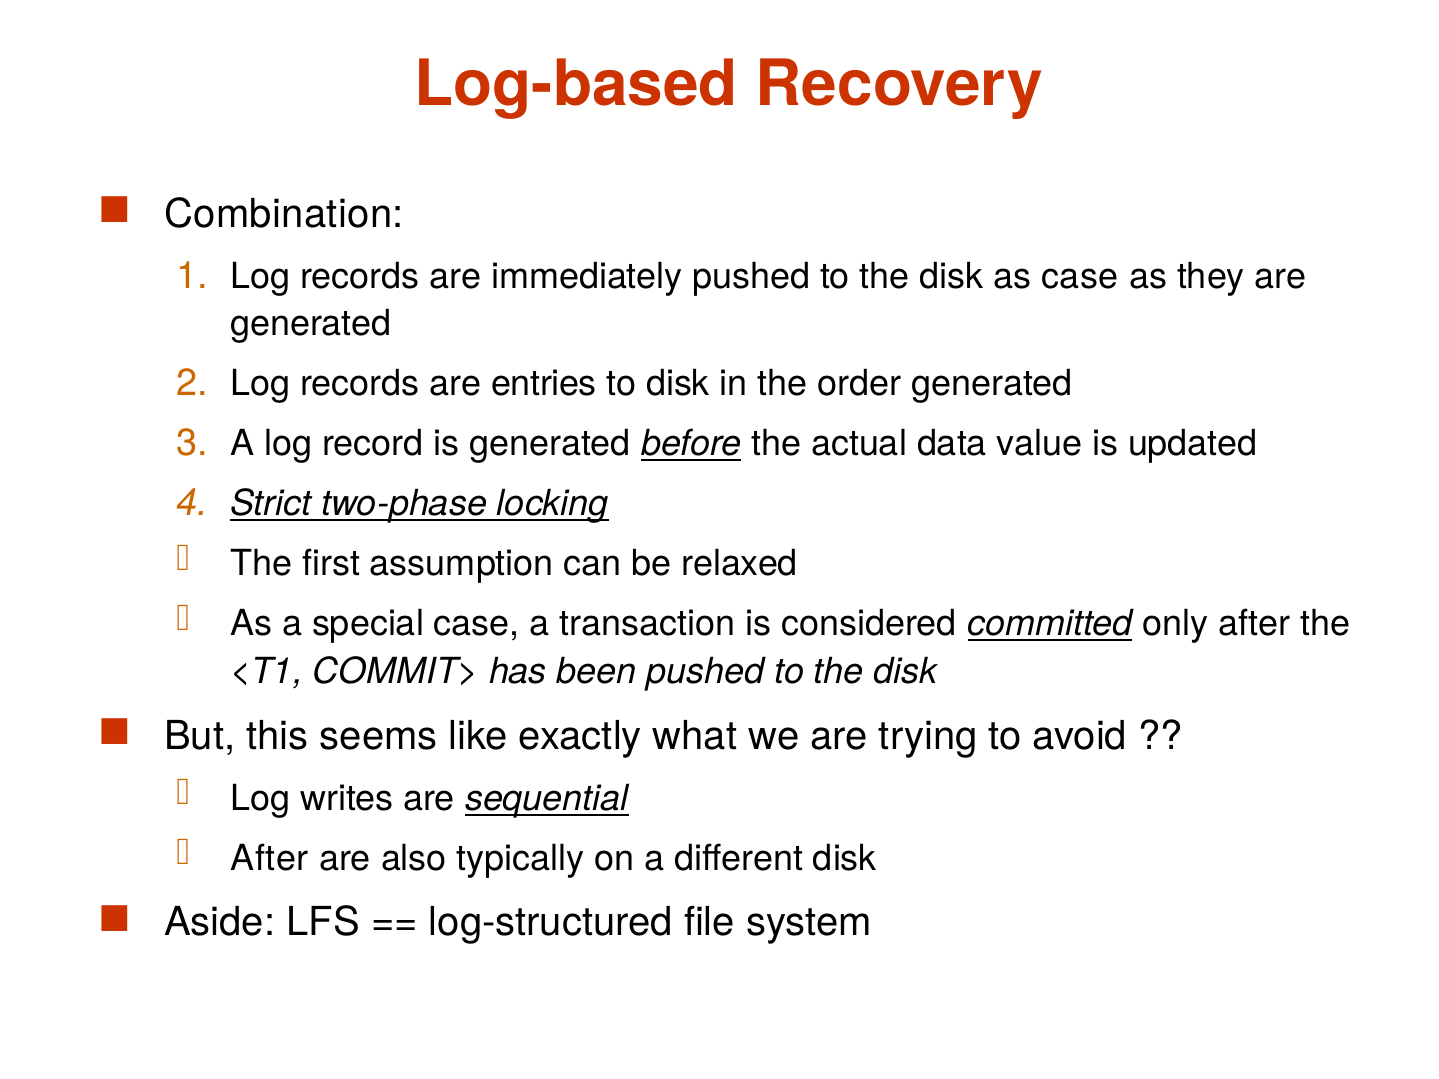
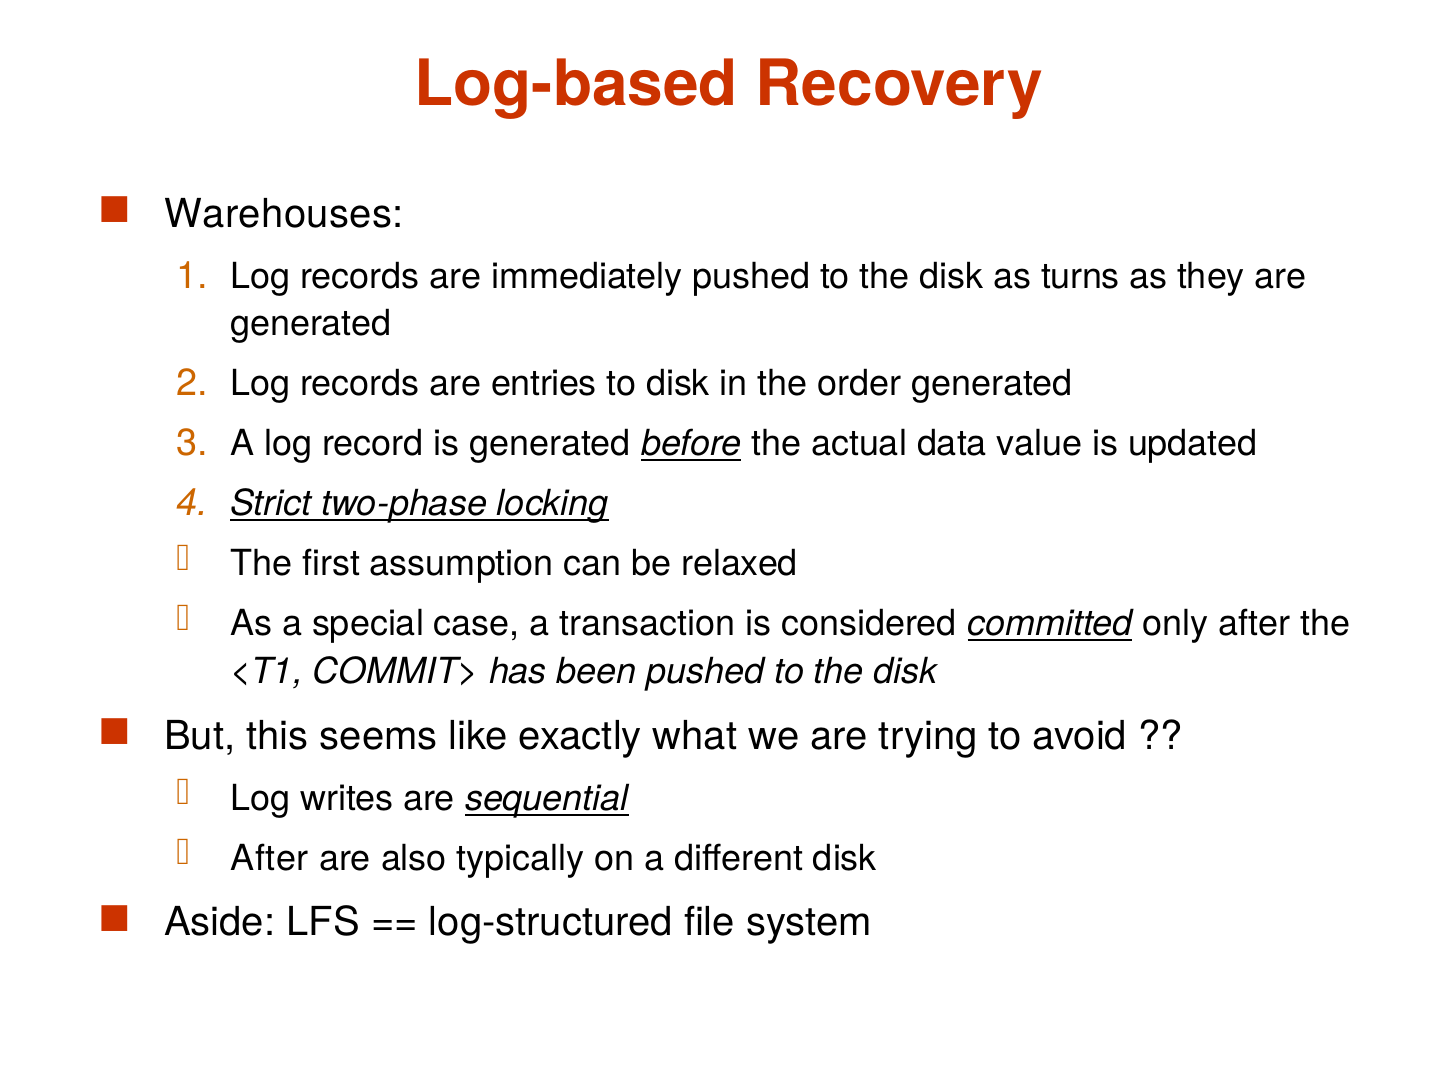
Combination: Combination -> Warehouses (284, 214)
as case: case -> turns (1080, 276)
